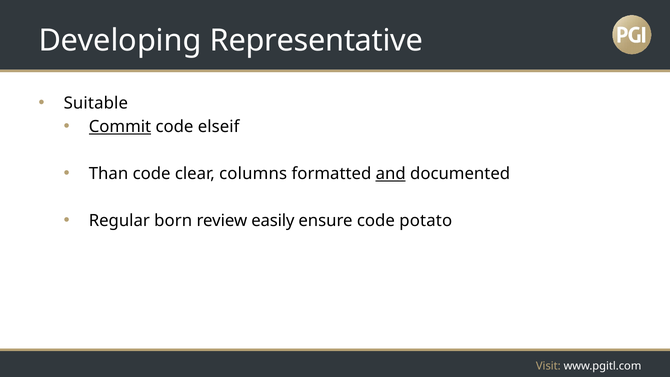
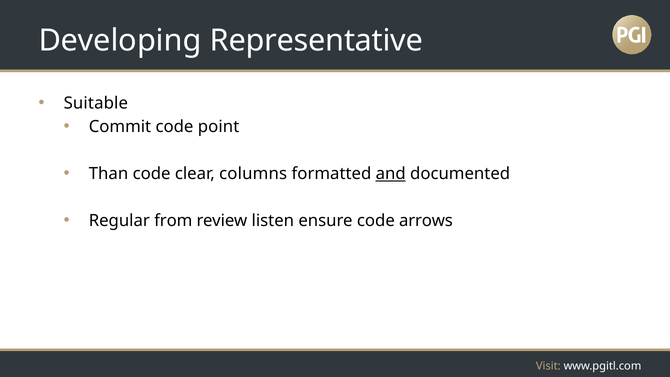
Commit underline: present -> none (120, 127)
elseif: elseif -> point (219, 127)
born: born -> from (173, 220)
easily: easily -> listen (273, 220)
potato: potato -> arrows (426, 220)
